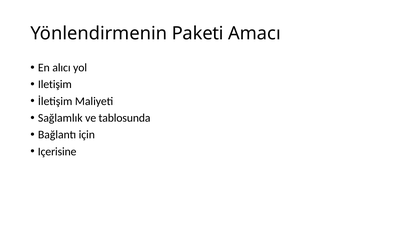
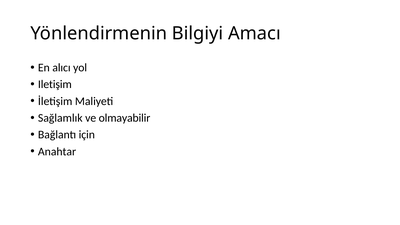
Paketi: Paketi -> Bilgiyi (198, 34)
tablosunda: tablosunda -> olmayabilir (125, 118)
Içerisine: Içerisine -> Anahtar (57, 151)
